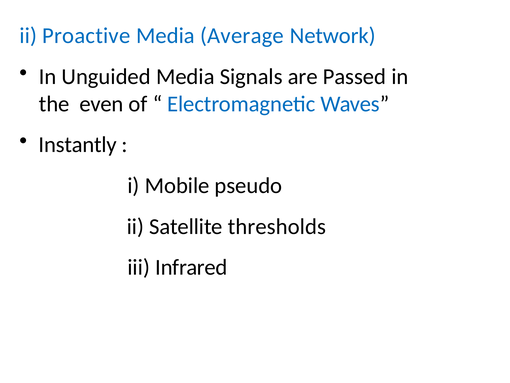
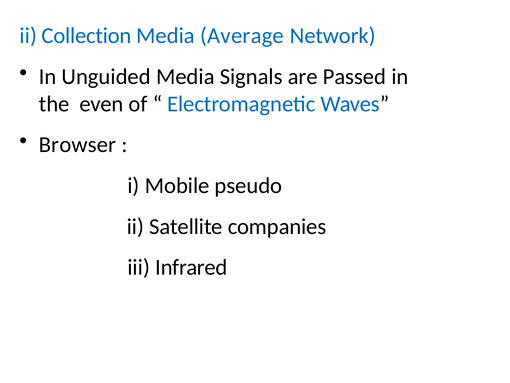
Proactive: Proactive -> Collection (87, 36)
Instantly: Instantly -> Browser (77, 145)
thresholds: thresholds -> companies (277, 226)
